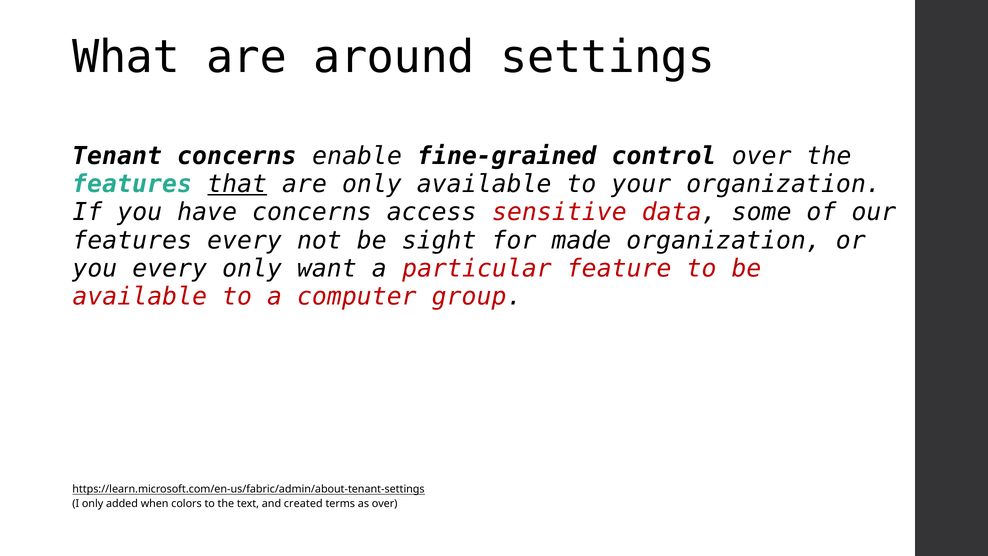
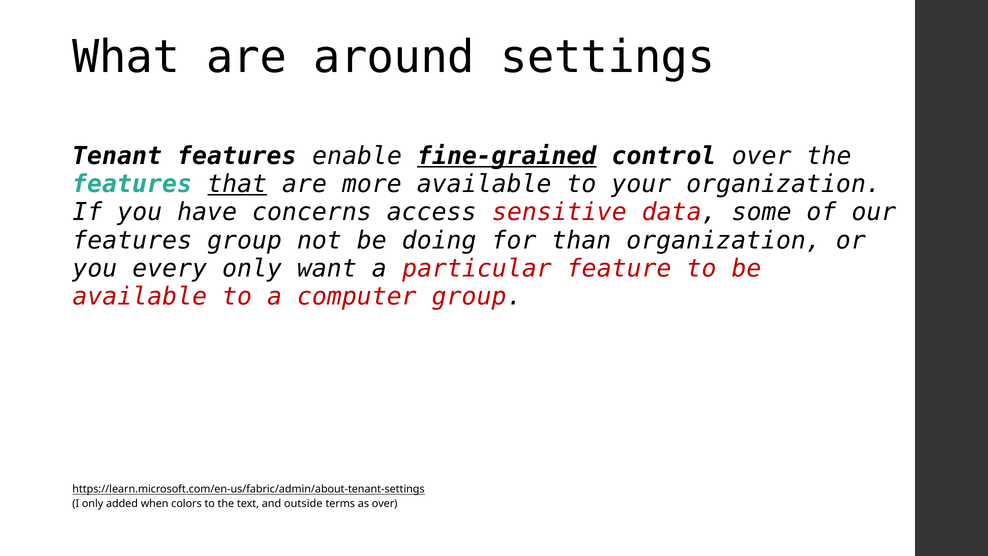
Tenant concerns: concerns -> features (237, 156)
fine-grained underline: none -> present (507, 156)
are only: only -> more (372, 184)
features every: every -> group (245, 240)
sight: sight -> doing (439, 240)
made: made -> than (581, 240)
created: created -> outside (303, 504)
